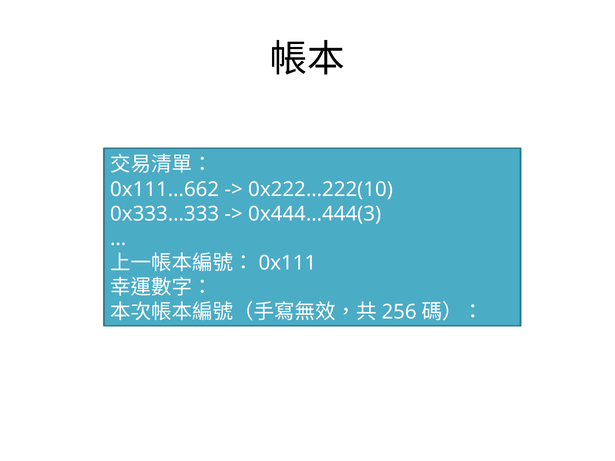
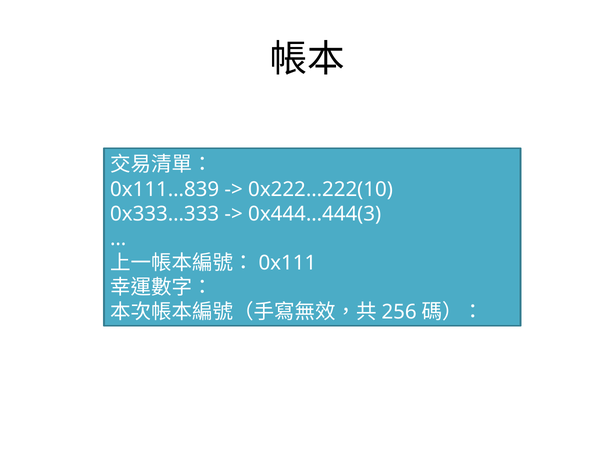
0x111…662: 0x111…662 -> 0x111…839 (165, 189)
